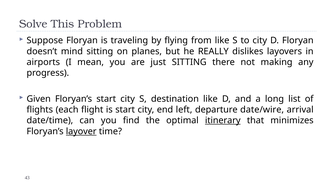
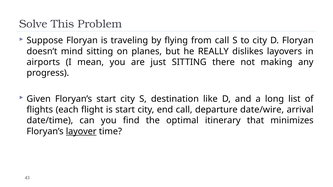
from like: like -> call (222, 41)
end left: left -> call (184, 110)
itinerary underline: present -> none (223, 121)
